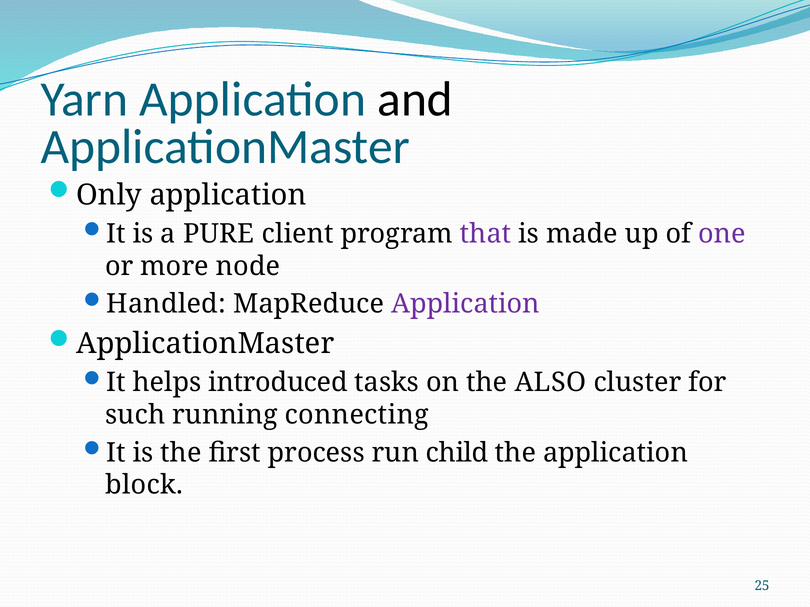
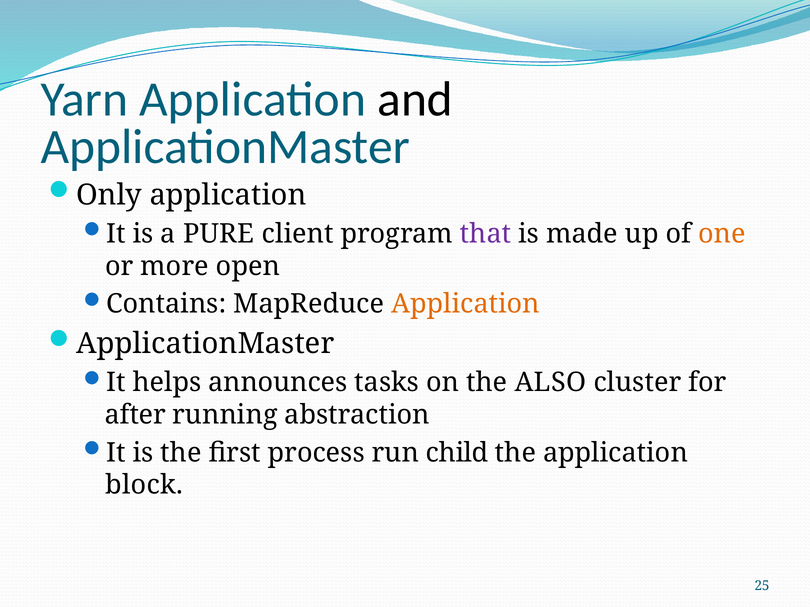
one colour: purple -> orange (722, 234)
node: node -> open (248, 266)
Handled: Handled -> Contains (166, 304)
Application colour: purple -> orange (466, 304)
introduced: introduced -> announces (278, 383)
such: such -> after (135, 415)
connecting: connecting -> abstraction (357, 415)
